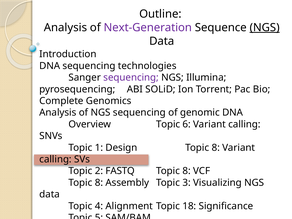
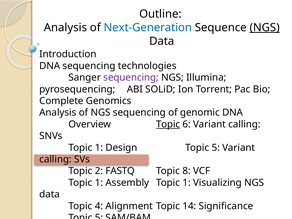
Next-Generation colour: purple -> blue (148, 28)
Topic underline: none -> present (168, 124)
Design Topic 8: 8 -> 5 (216, 148)
8: 8 -> 1 (99, 183)
Assembly Topic 3: 3 -> 1 (187, 183)
18: 18 -> 14 (189, 206)
